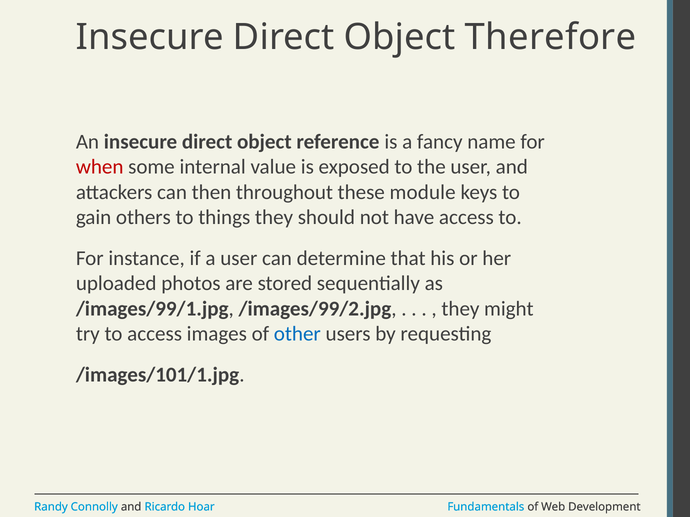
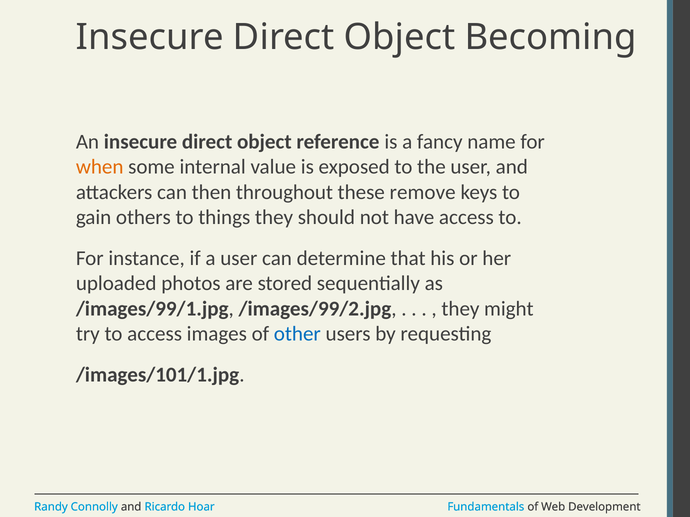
Therefore: Therefore -> Becoming (551, 37)
when colour: red -> orange (100, 167)
module: module -> remove (423, 192)
